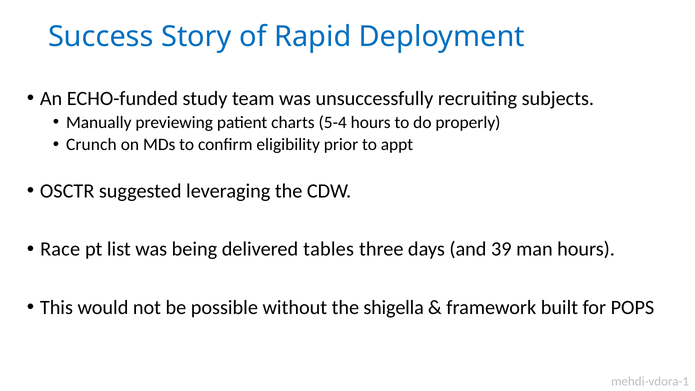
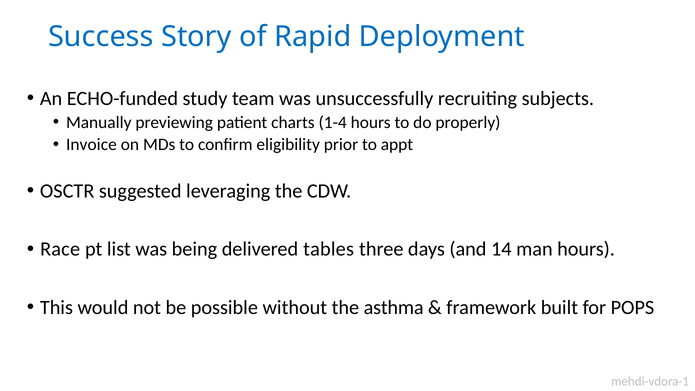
5-4: 5-4 -> 1-4 (333, 122)
Crunch: Crunch -> Invoice (91, 145)
39: 39 -> 14 (501, 249)
shigella: shigella -> asthma (394, 307)
